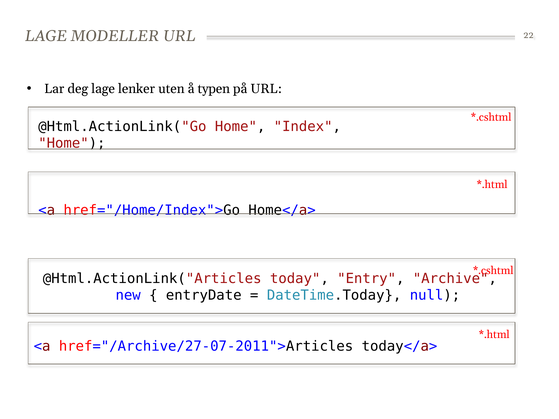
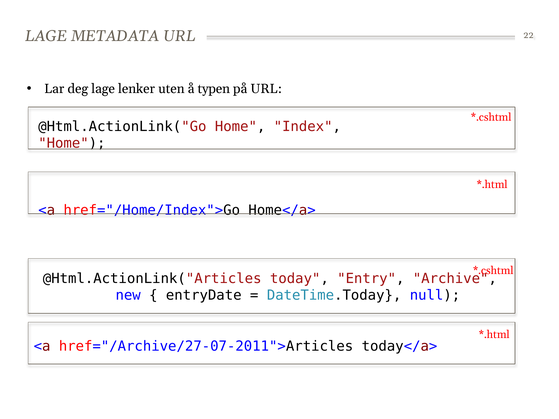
MODELLER: MODELLER -> METADATA (115, 36)
